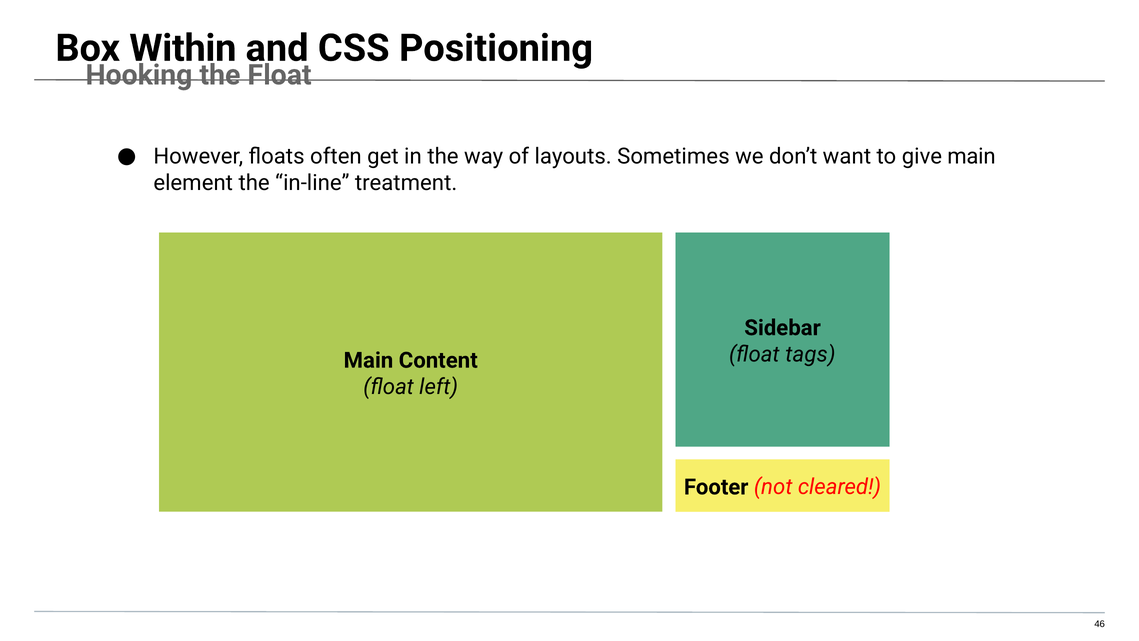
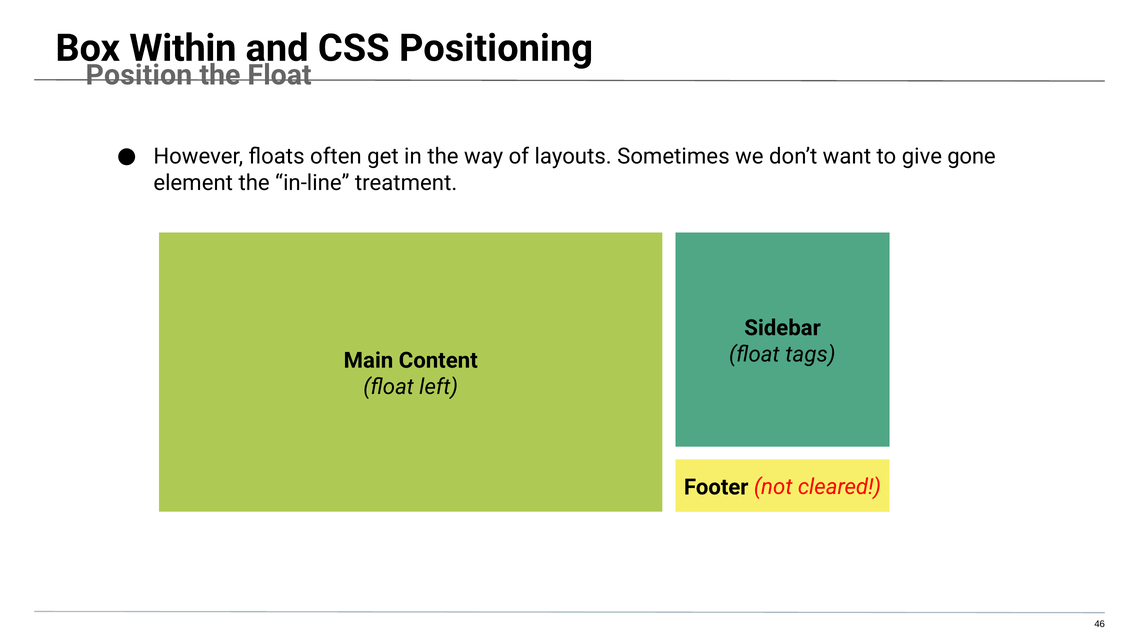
Hooking: Hooking -> Position (139, 75)
give main: main -> gone (971, 156)
